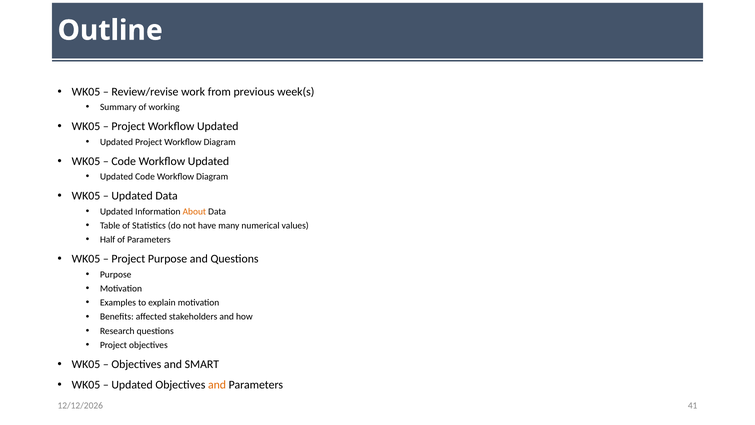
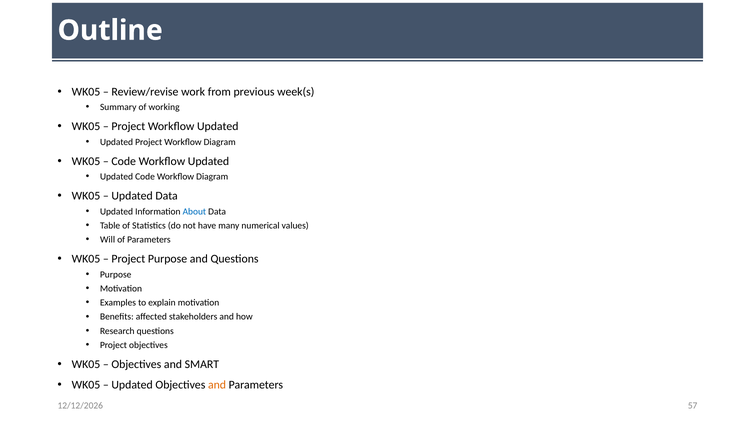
About colour: orange -> blue (194, 211)
Half: Half -> Will (108, 239)
41: 41 -> 57 (693, 405)
